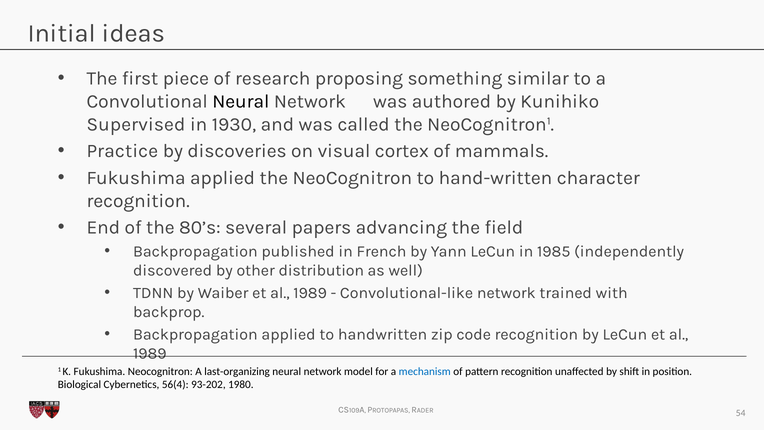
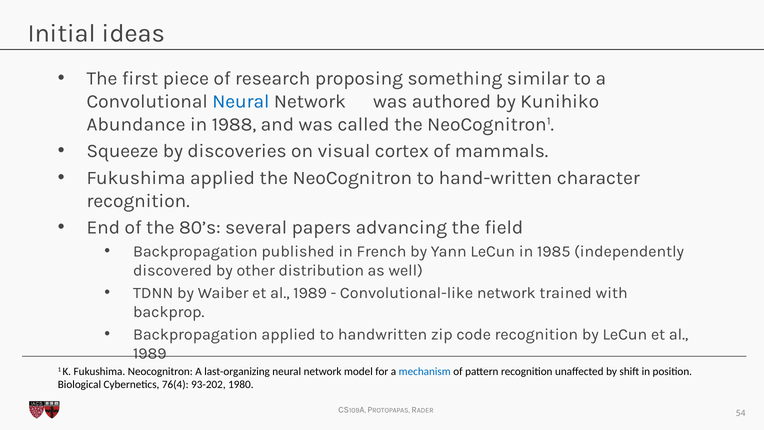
Neural colour: black -> blue (241, 101)
Supervised: Supervised -> Abundance (136, 124)
1930: 1930 -> 1988 (234, 124)
Practice: Practice -> Squeeze (122, 151)
56(4: 56(4 -> 76(4 (175, 385)
